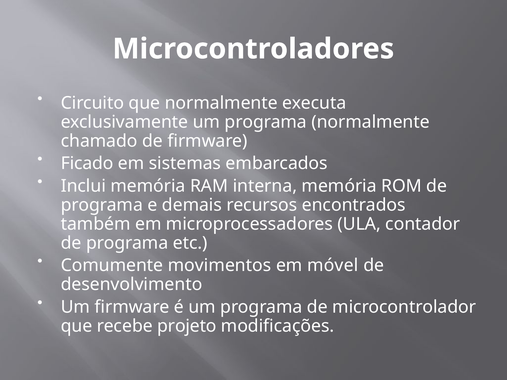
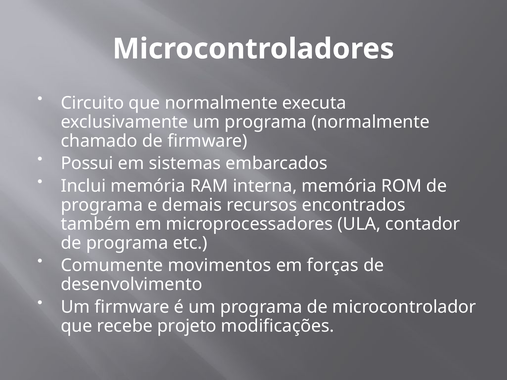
Ficado: Ficado -> Possui (87, 164)
móvel: móvel -> forças (333, 266)
